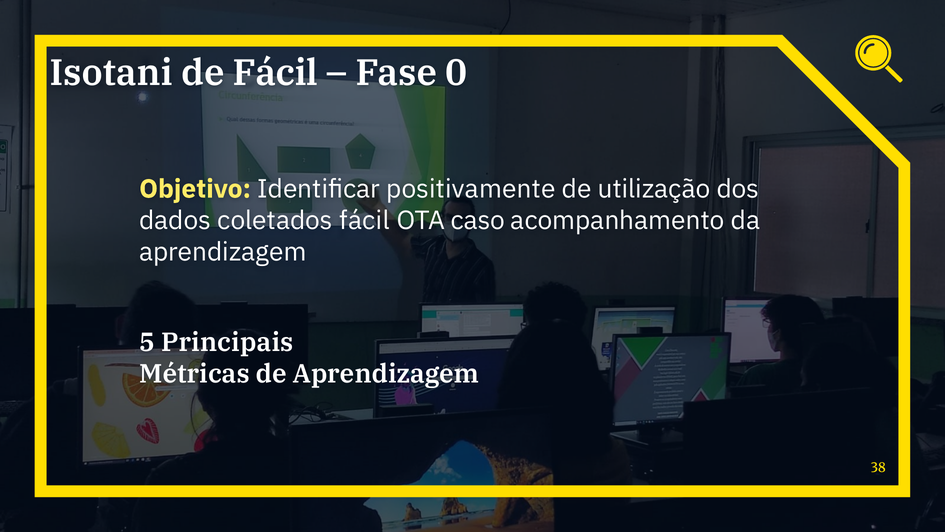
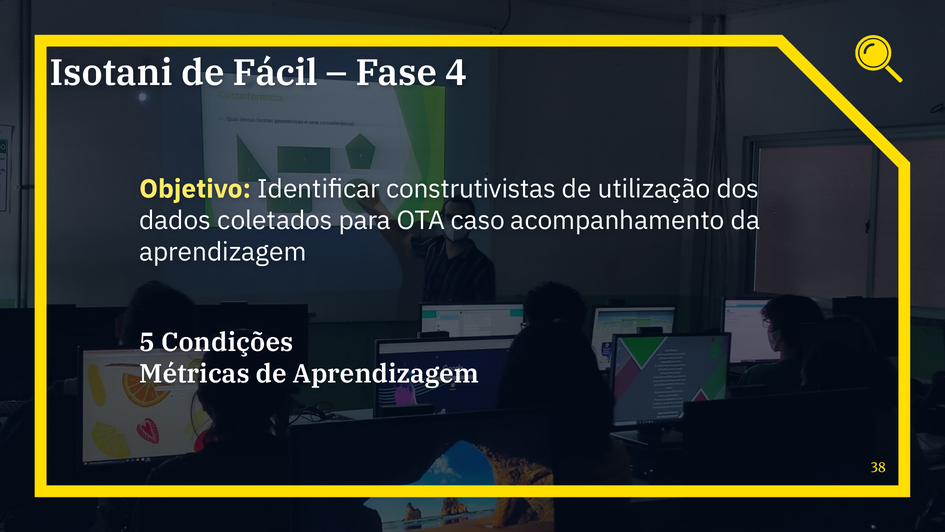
0: 0 -> 4 (457, 73)
positivamente: positivamente -> construtivistas (471, 189)
coletados fácil: fácil -> para (365, 220)
Principais: Principais -> Condições (227, 342)
